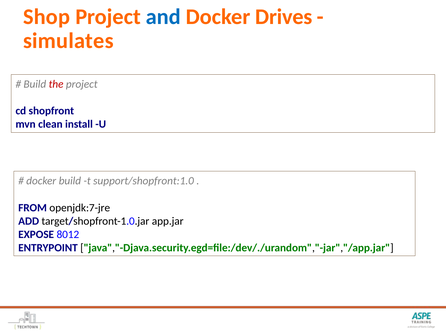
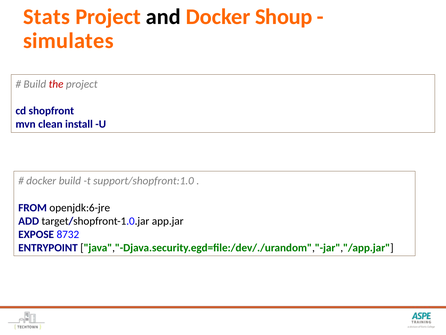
Shop: Shop -> Stats (47, 17)
and colour: blue -> black (163, 17)
Drives: Drives -> Shoup (284, 17)
openjdk:7-jre: openjdk:7-jre -> openjdk:6-jre (80, 207)
8012: 8012 -> 8732 (68, 234)
